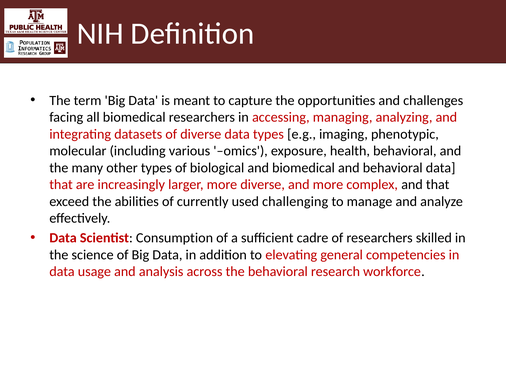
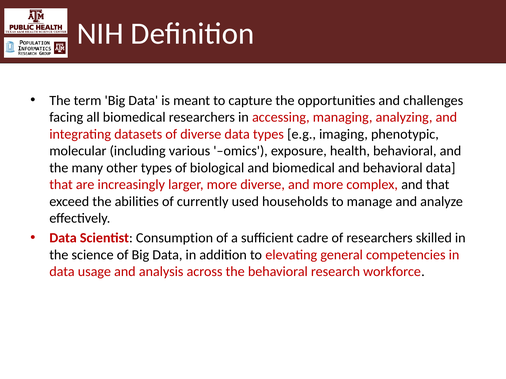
challenging: challenging -> households (295, 202)
